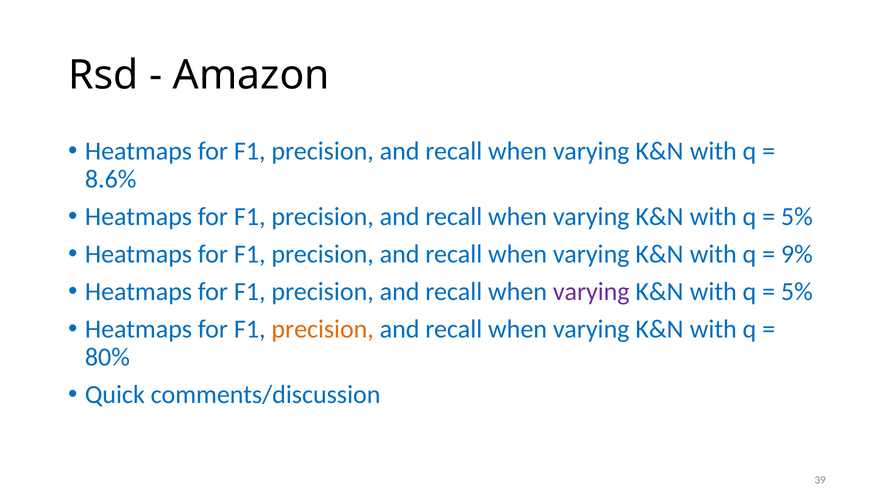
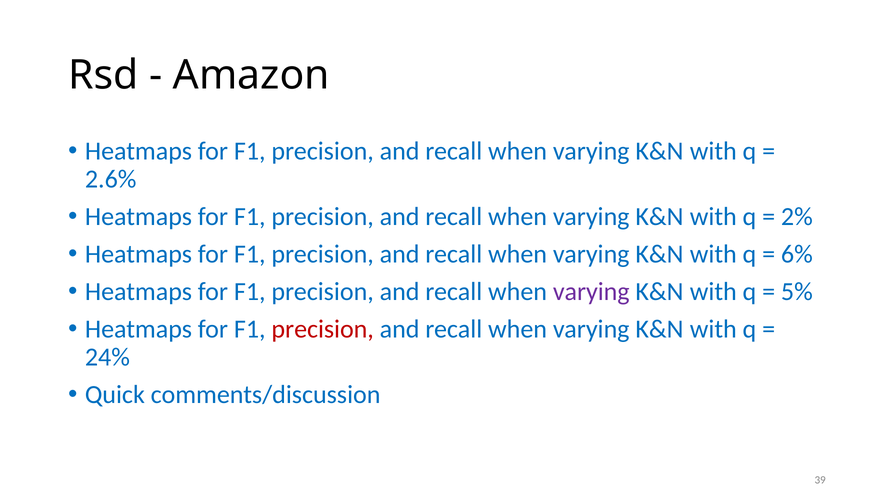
8.6%: 8.6% -> 2.6% (111, 179)
5%: 5% -> 2% (797, 217)
9%: 9% -> 6% (797, 254)
precision colour: orange -> red (323, 329)
80%: 80% -> 24% (107, 357)
